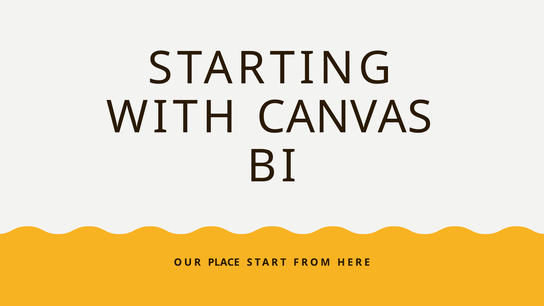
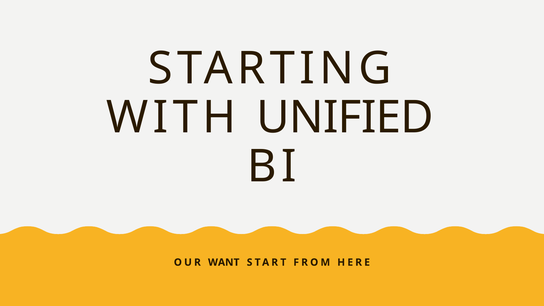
CANVAS: CANVAS -> UNIFIED (345, 117)
PLACE: PLACE -> WANT (224, 262)
